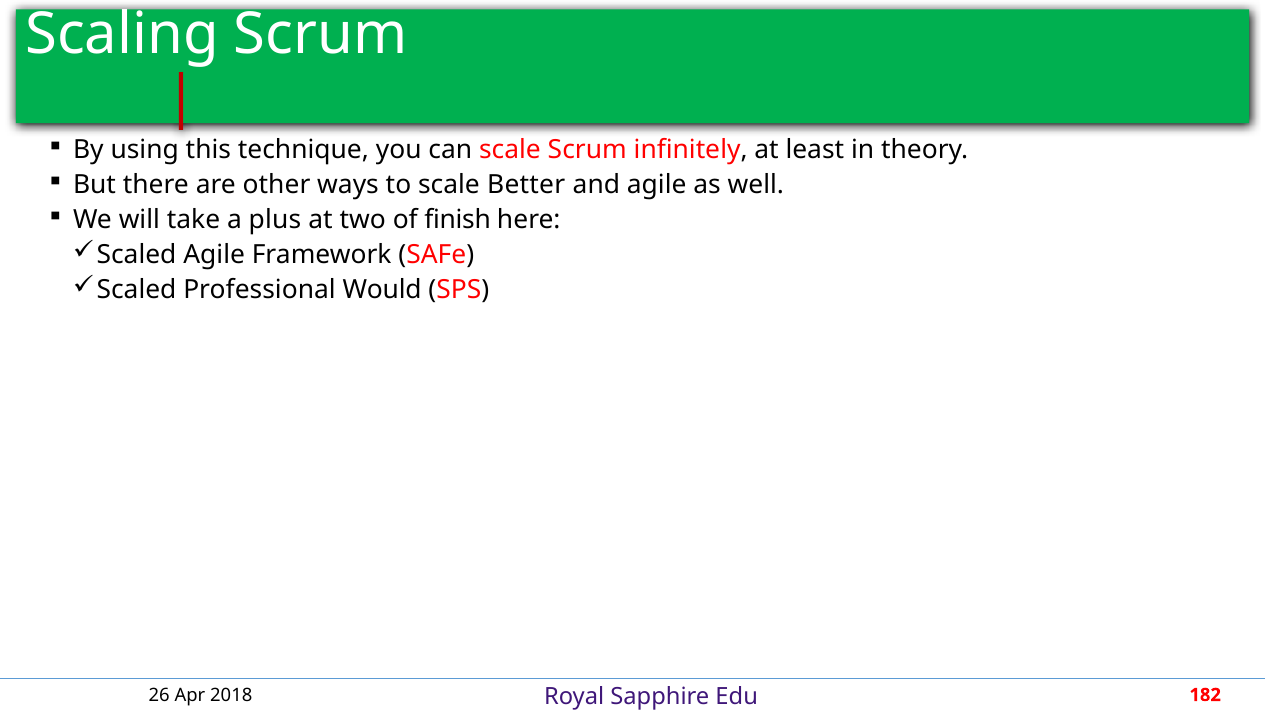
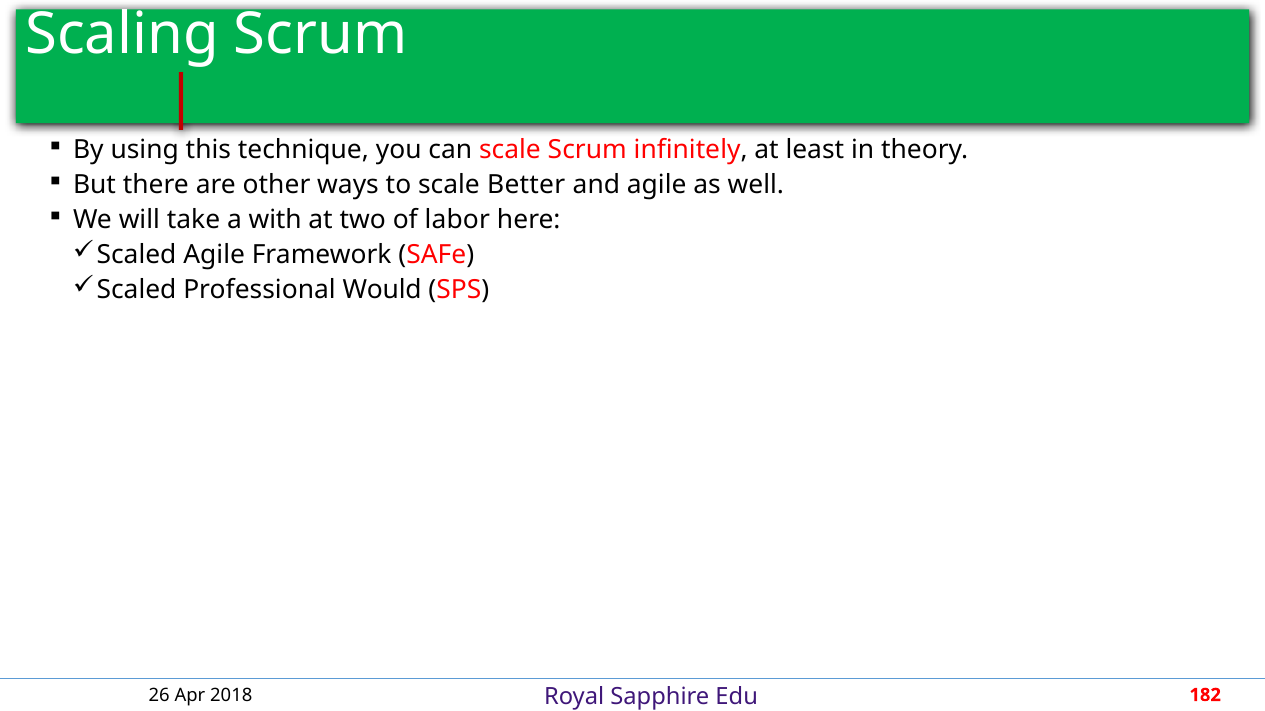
plus: plus -> with (275, 220)
finish: finish -> labor (457, 220)
